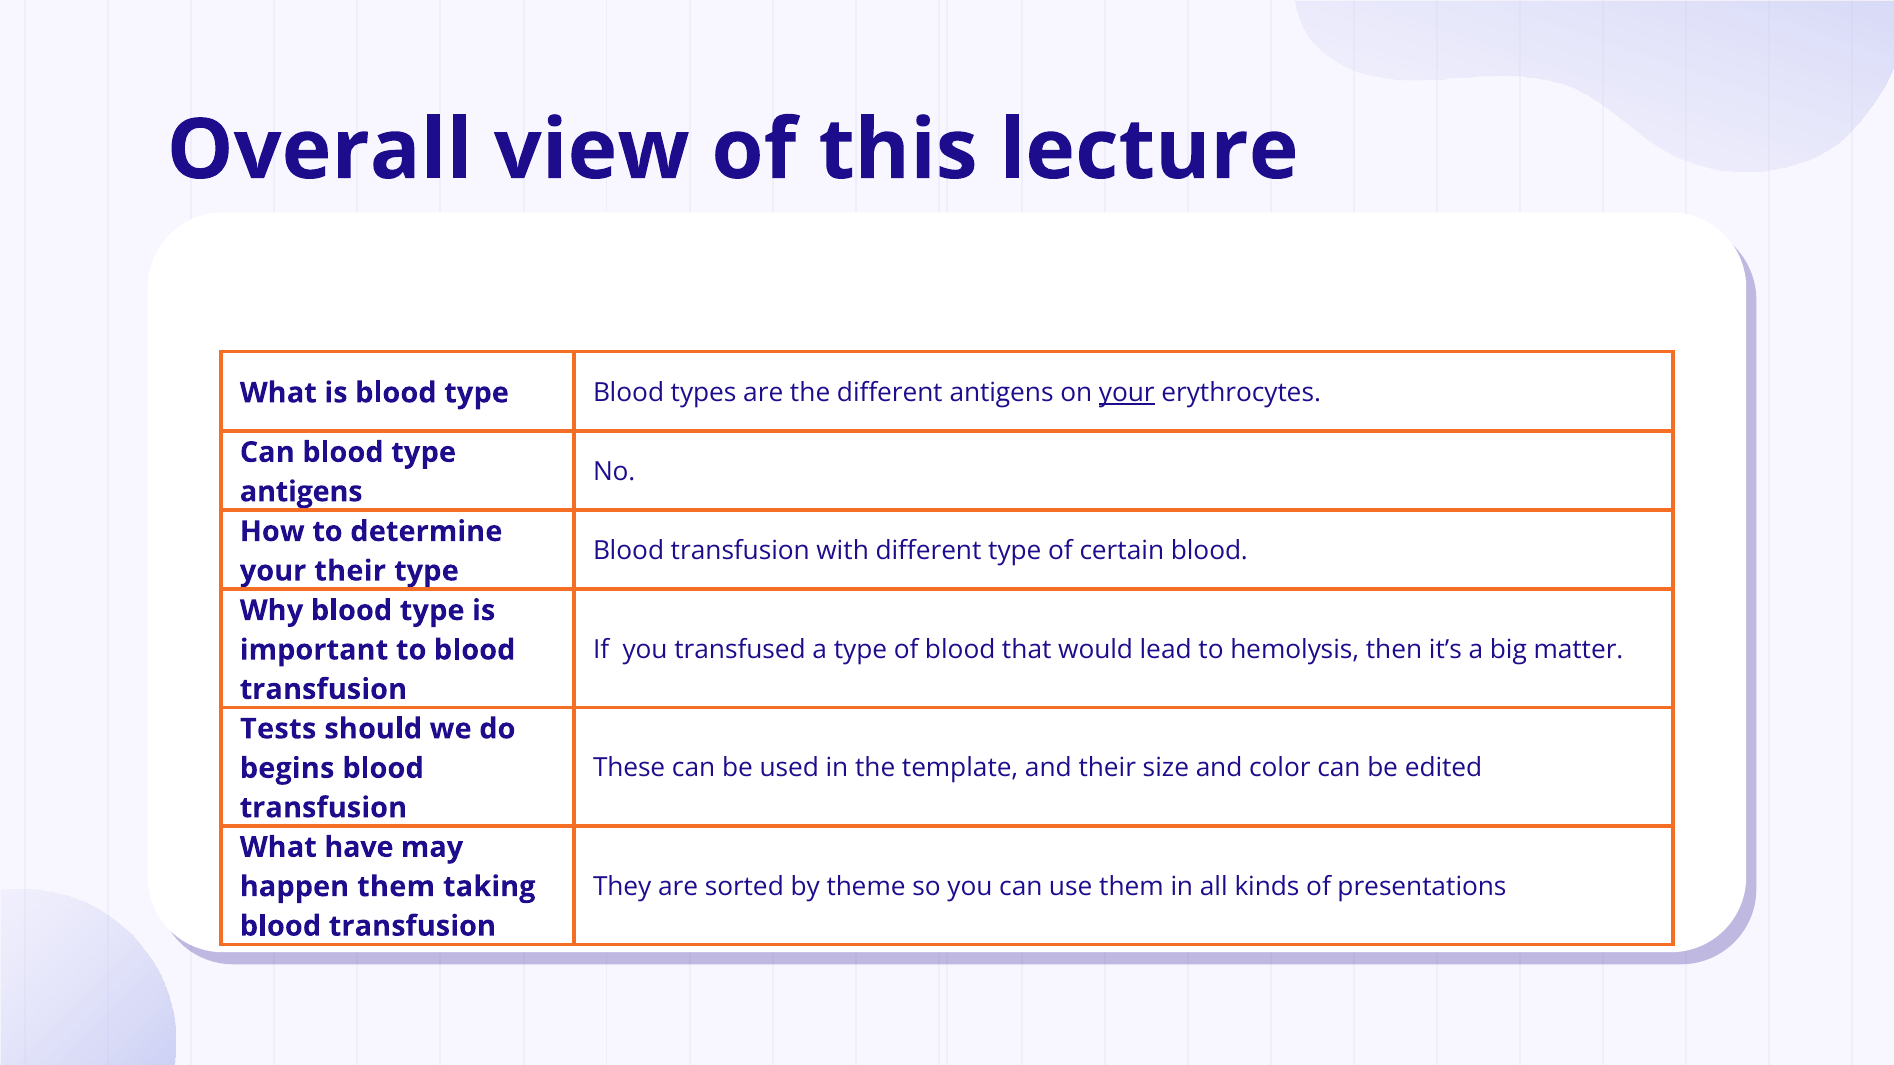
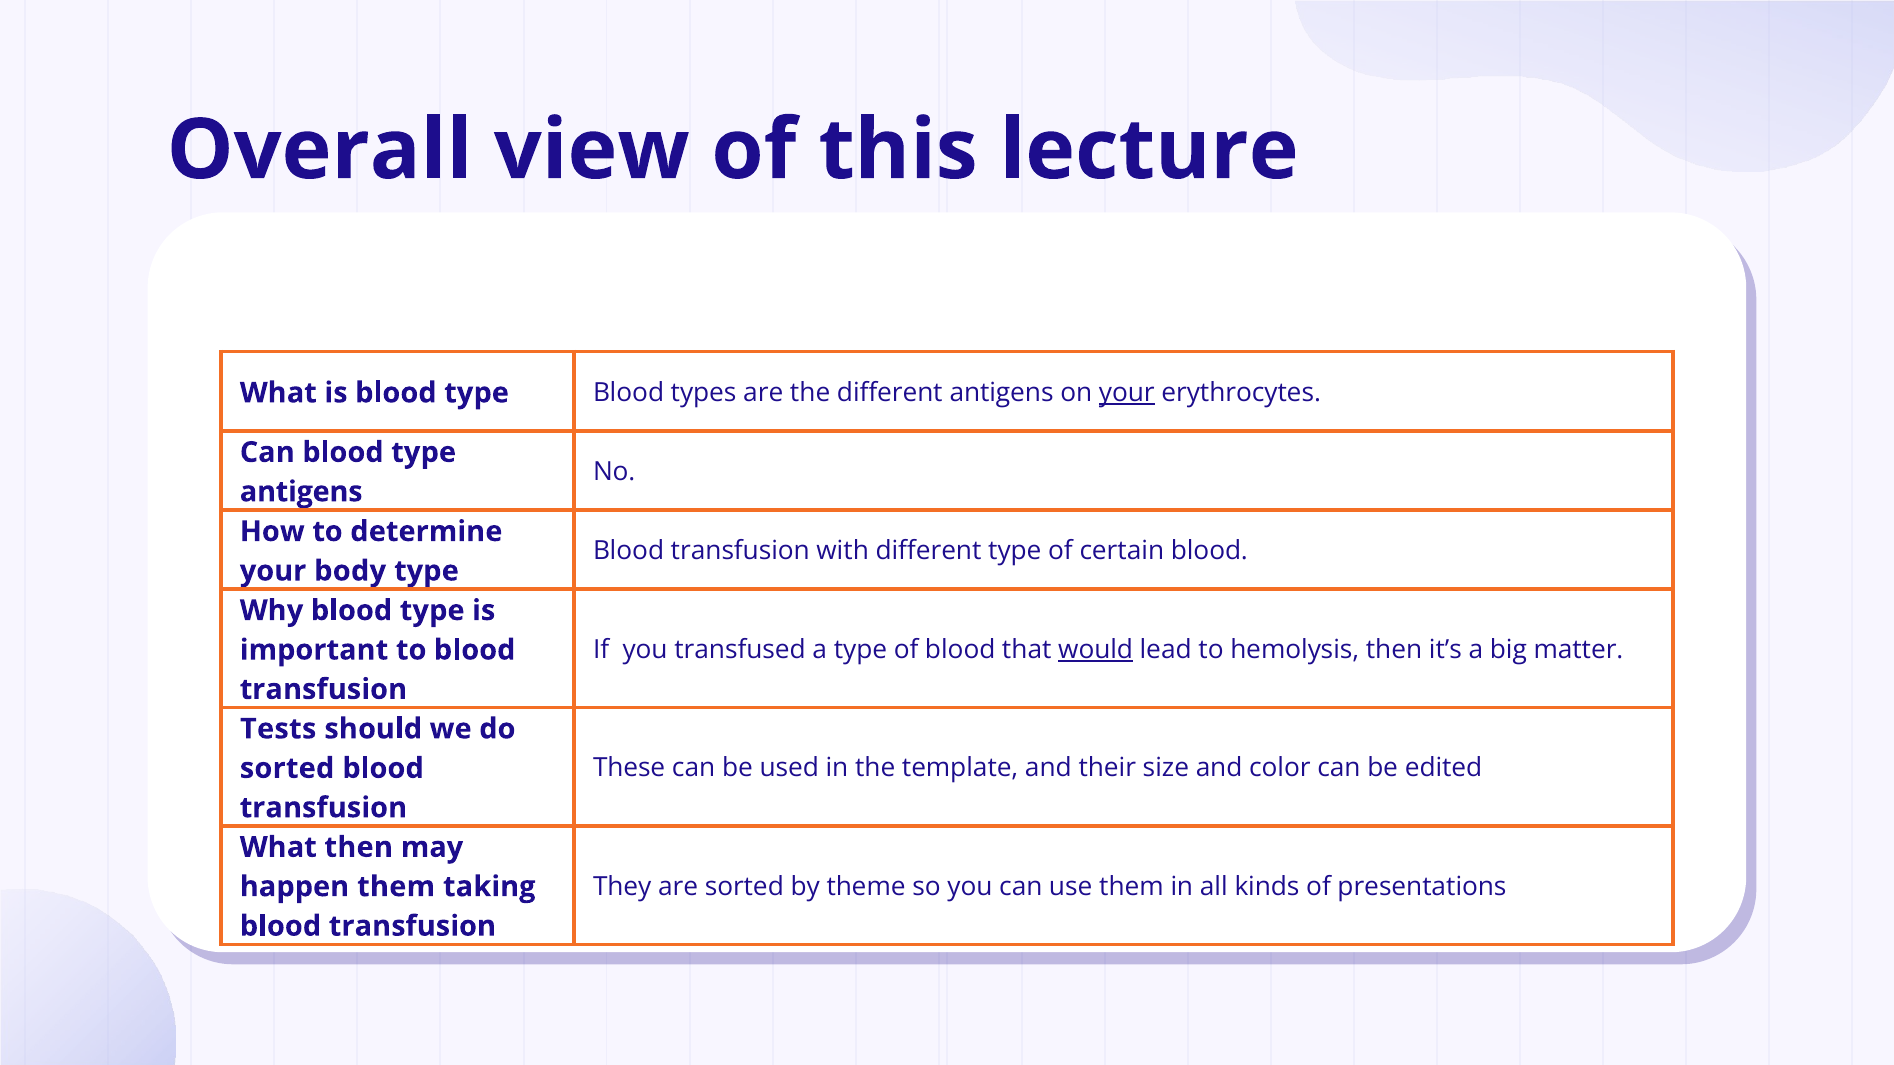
your their: their -> body (350, 571)
would underline: none -> present (1096, 650)
begins: begins -> sorted (287, 769)
What have: have -> then (359, 848)
